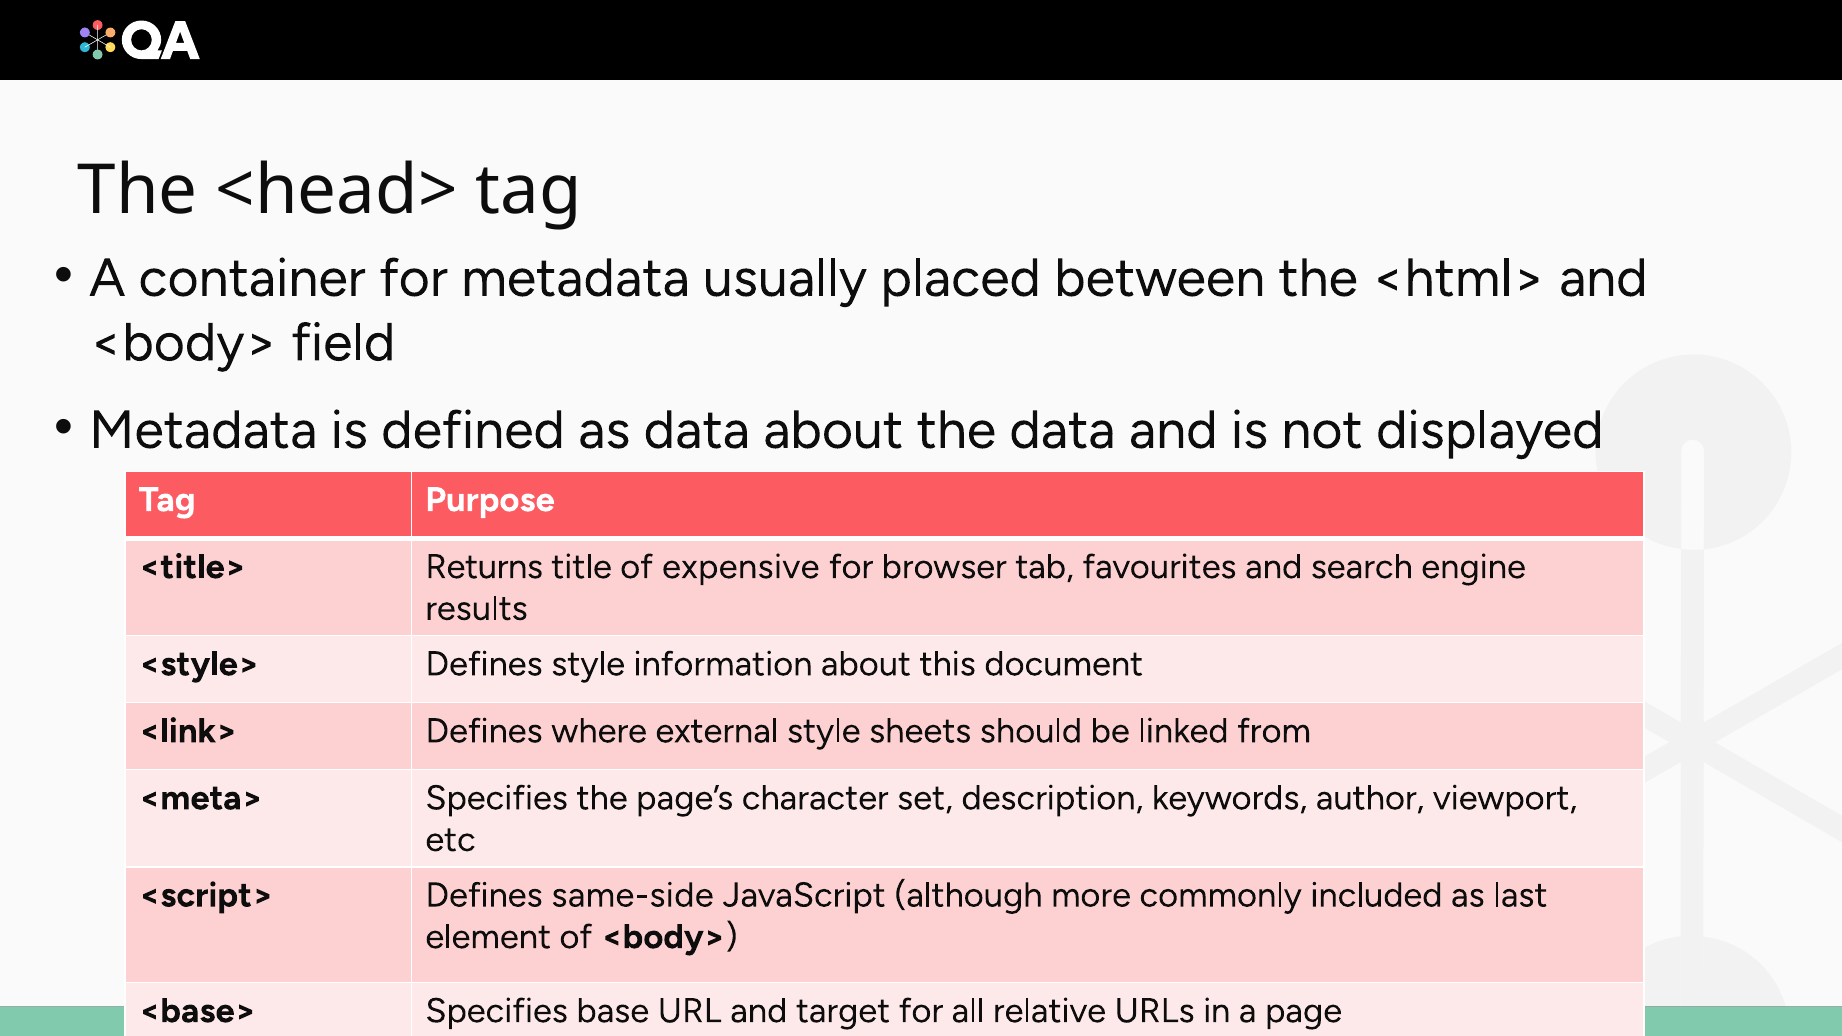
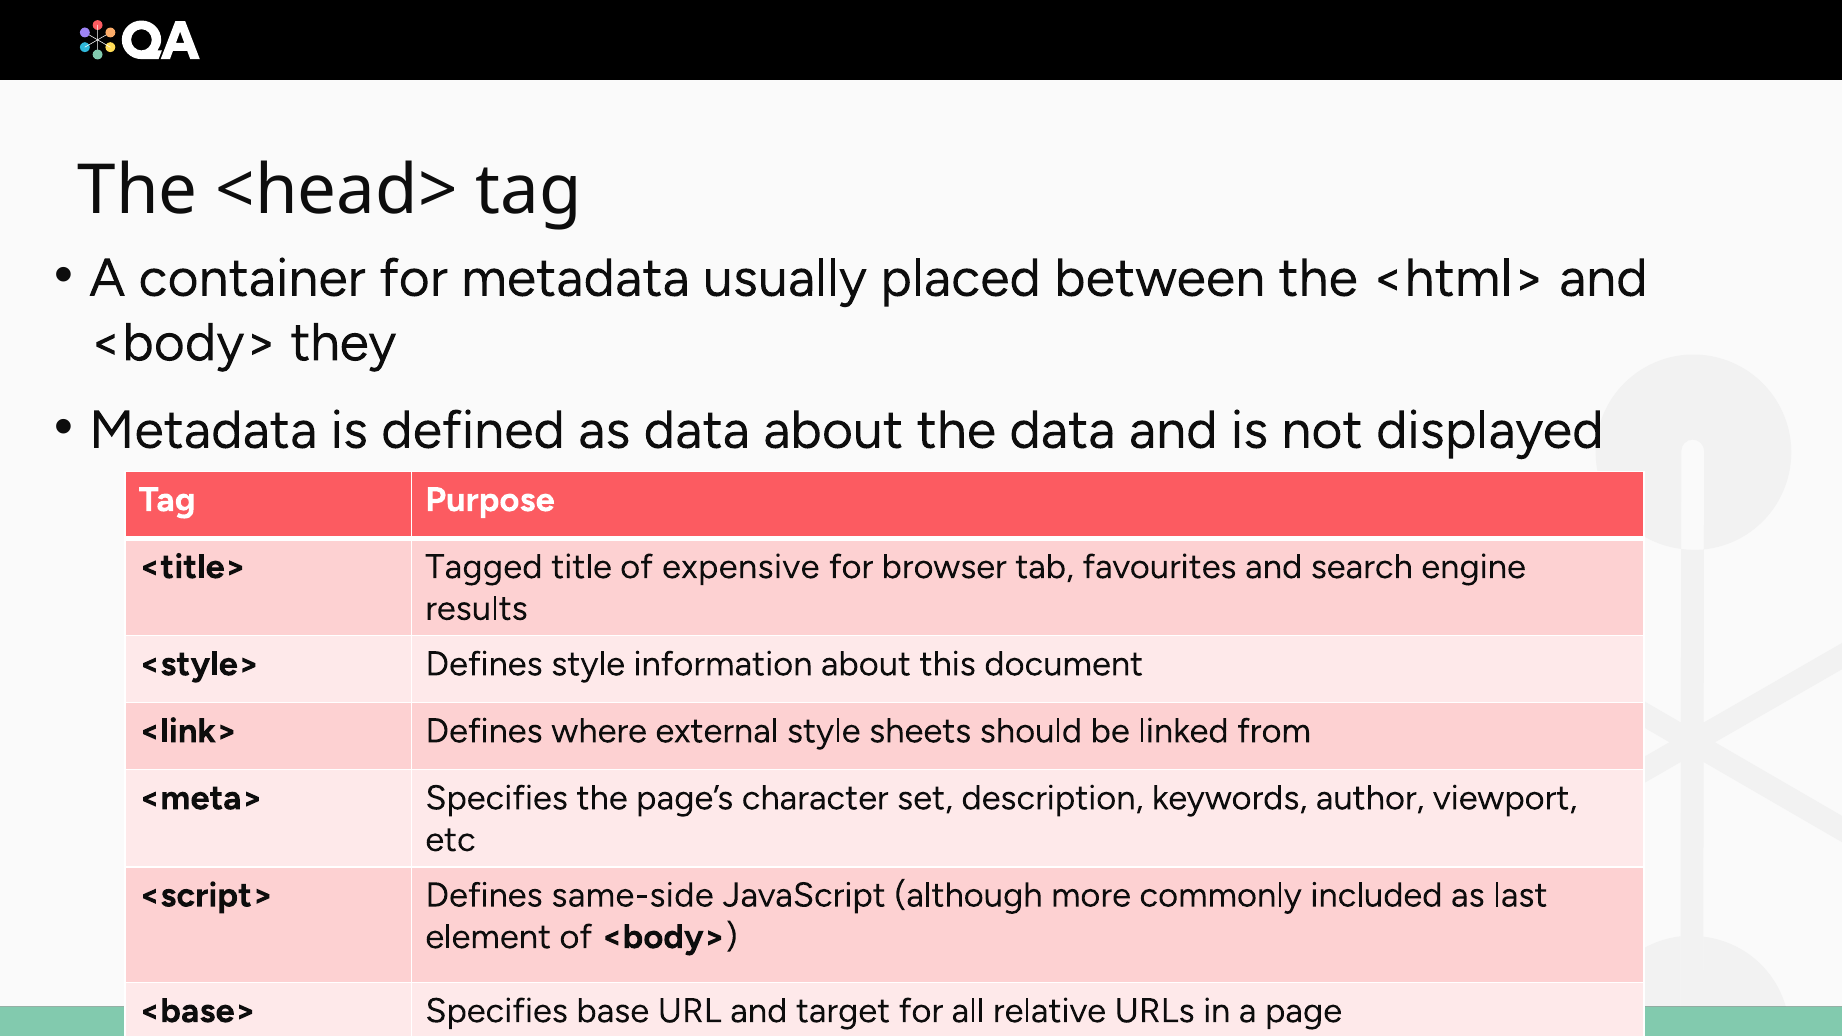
field: field -> they (343, 343)
Returns: Returns -> Tagged (484, 567)
